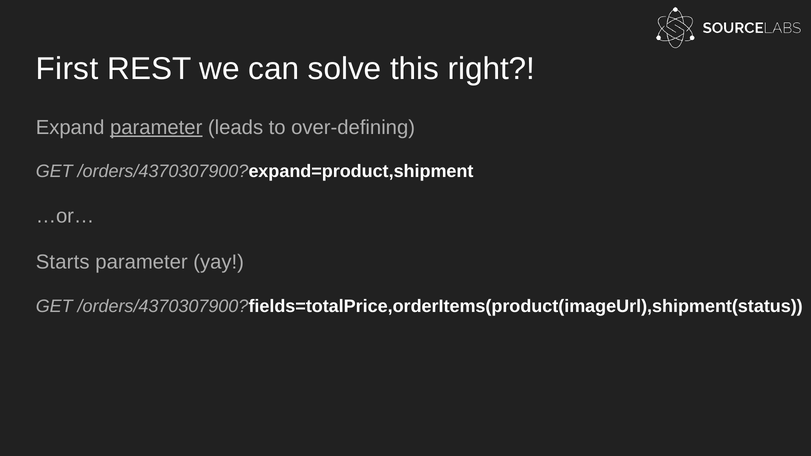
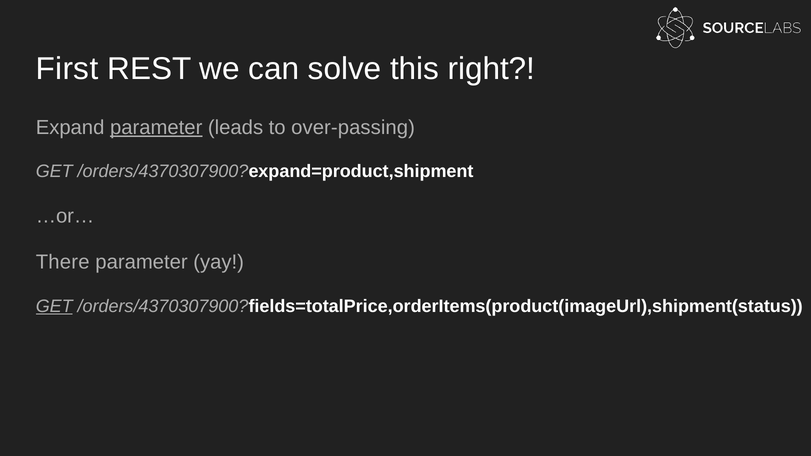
over-defining: over-defining -> over-passing (353, 128)
Starts: Starts -> There (63, 262)
GET underline: none -> present (54, 306)
